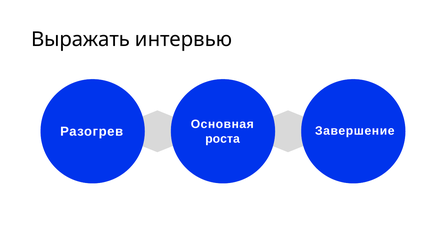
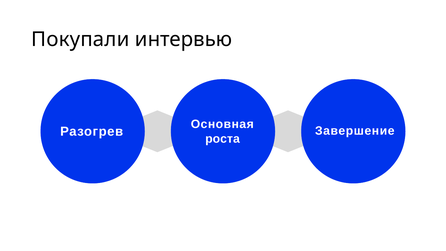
Выражать: Выражать -> Покупали (80, 39)
